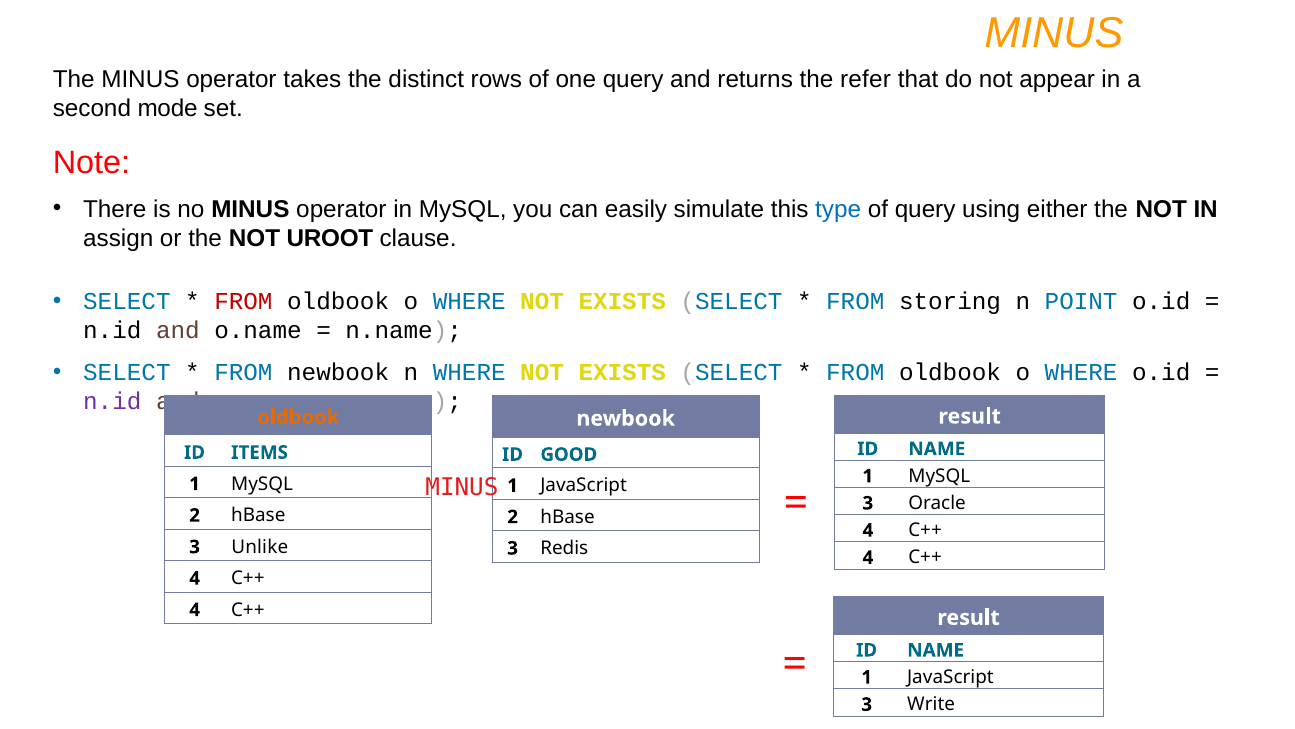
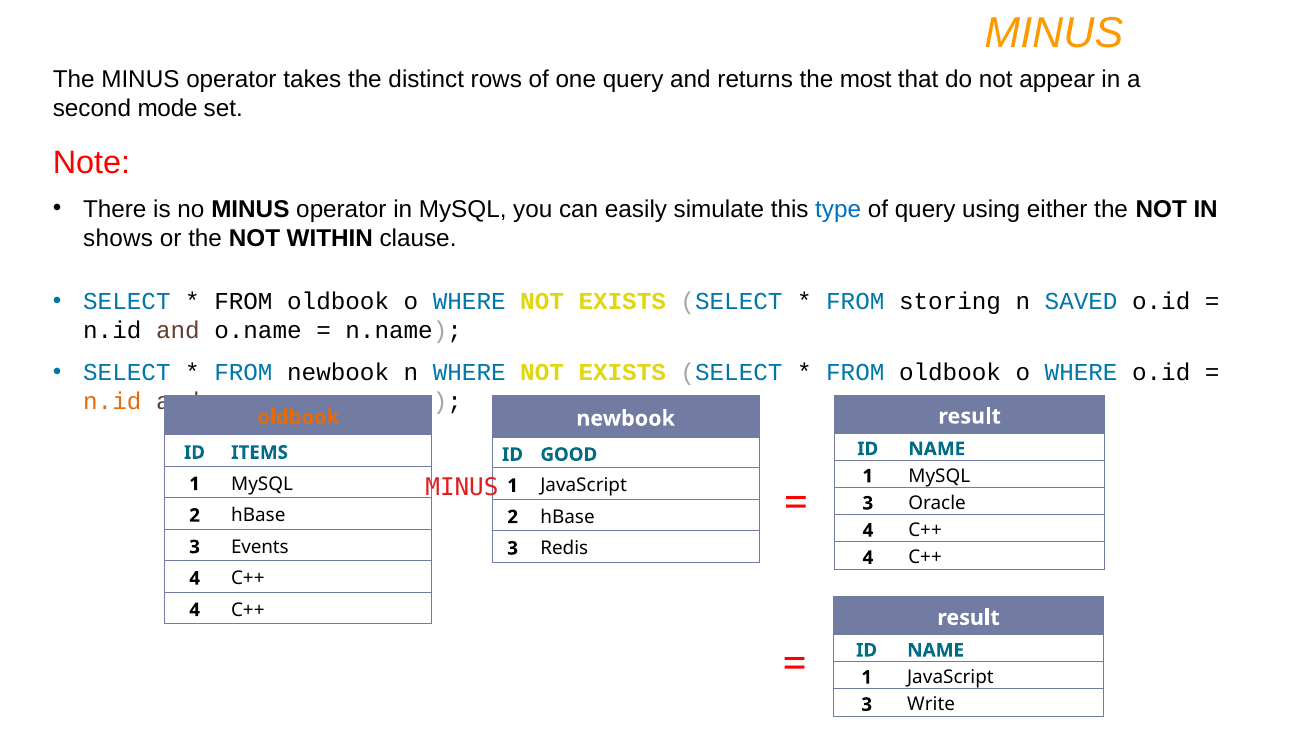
refer: refer -> most (866, 79)
assign: assign -> shows (118, 238)
UROOT: UROOT -> WITHIN (330, 238)
FROM colour: red -> black (243, 301)
POINT: POINT -> SAVED (1081, 301)
n.id colour: purple -> orange (112, 401)
Unlike: Unlike -> Events (260, 547)
